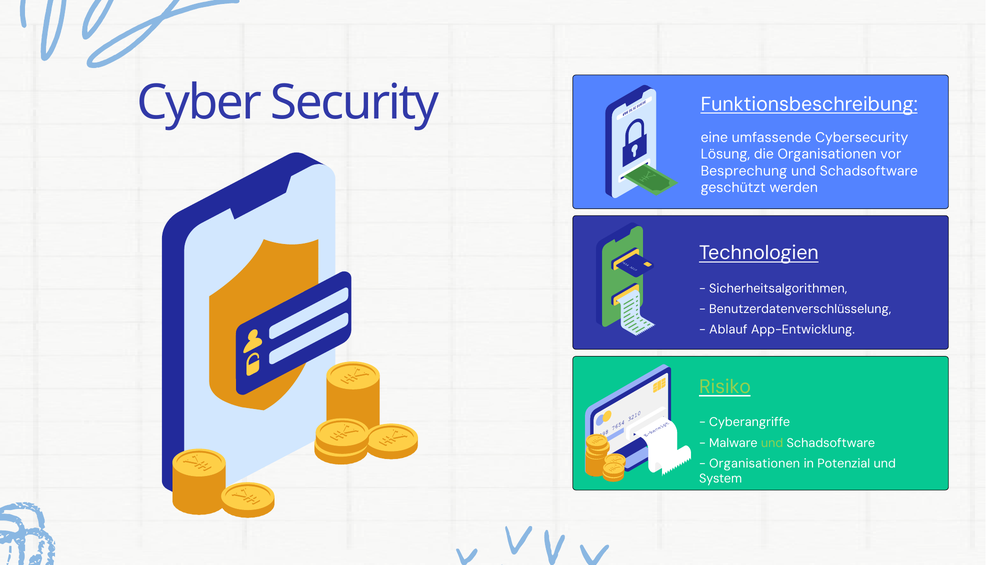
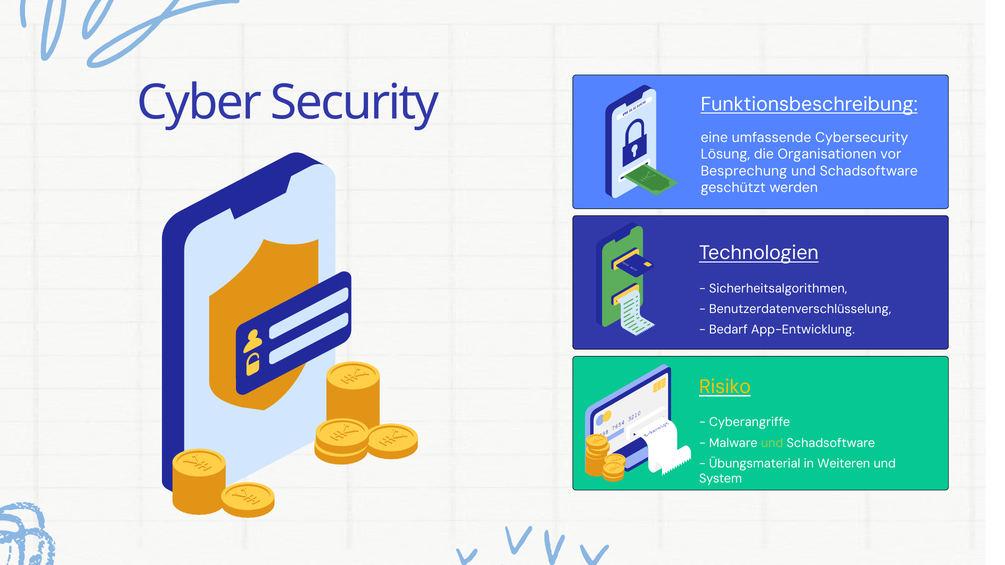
Ablauf: Ablauf -> Bedarf (728, 330)
Risiko colour: light green -> yellow (725, 387)
Organisationen: Organisationen -> Übungsmaterial (755, 464)
Potenzial: Potenzial -> Weiteren (844, 464)
